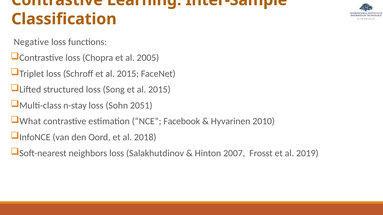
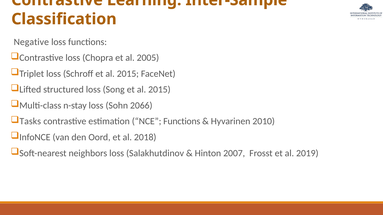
2051: 2051 -> 2066 (141, 106)
What: What -> Tasks (30, 122)
NCE Facebook: Facebook -> Functions (182, 122)
